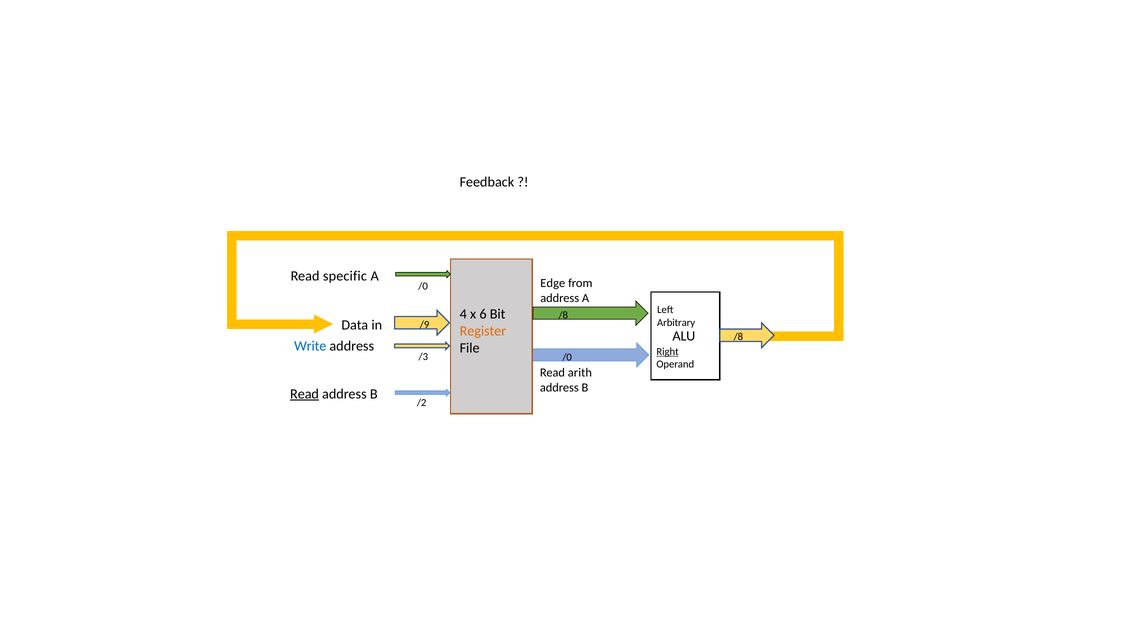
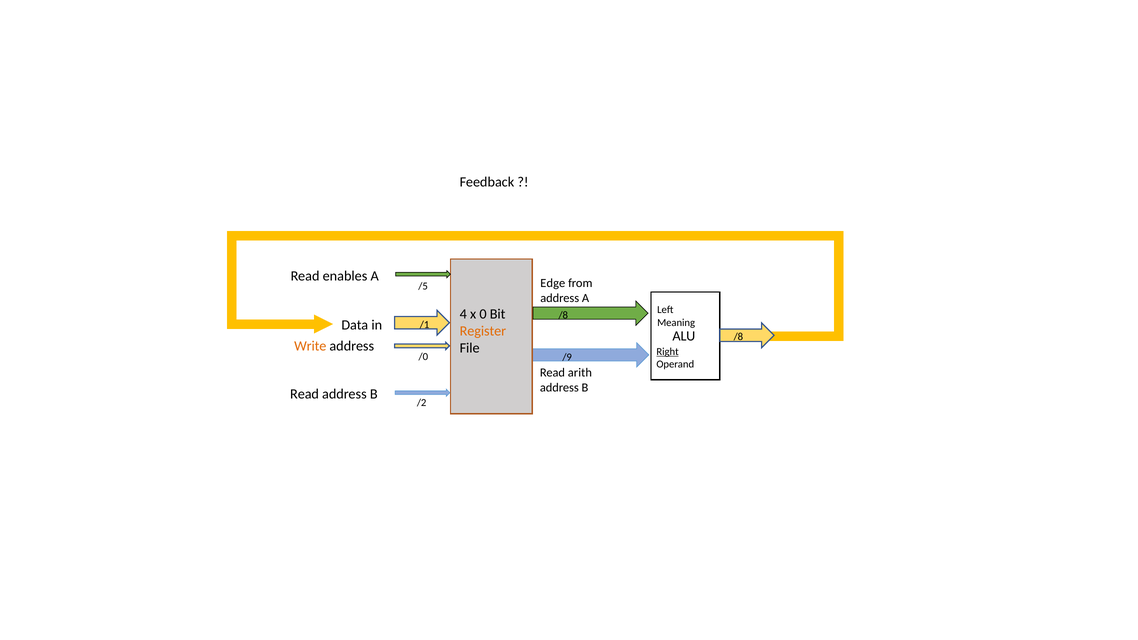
specific: specific -> enables (345, 276)
/0: /0 -> /5 (423, 286)
6: 6 -> 0 (483, 314)
Arbitrary: Arbitrary -> Meaning (676, 323)
/9: /9 -> /1 (425, 325)
Write colour: blue -> orange (310, 346)
/3: /3 -> /0 (423, 357)
/0: /0 -> /9 (567, 357)
Read underline: present -> none (305, 394)
